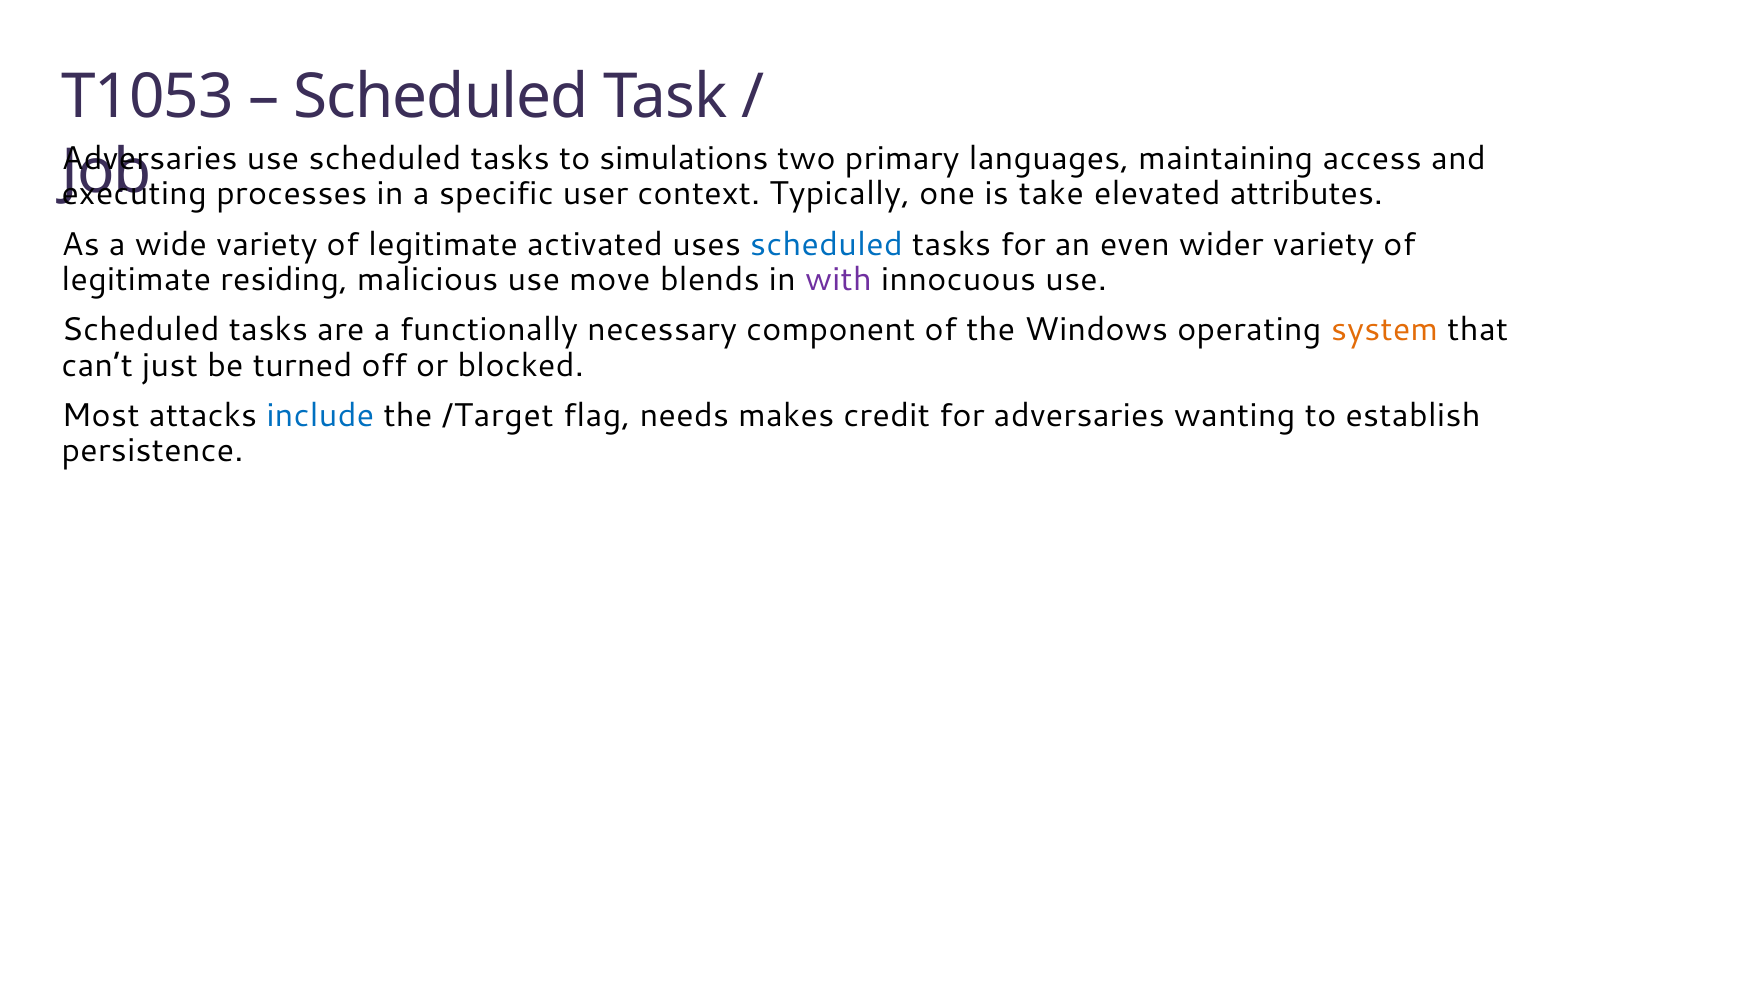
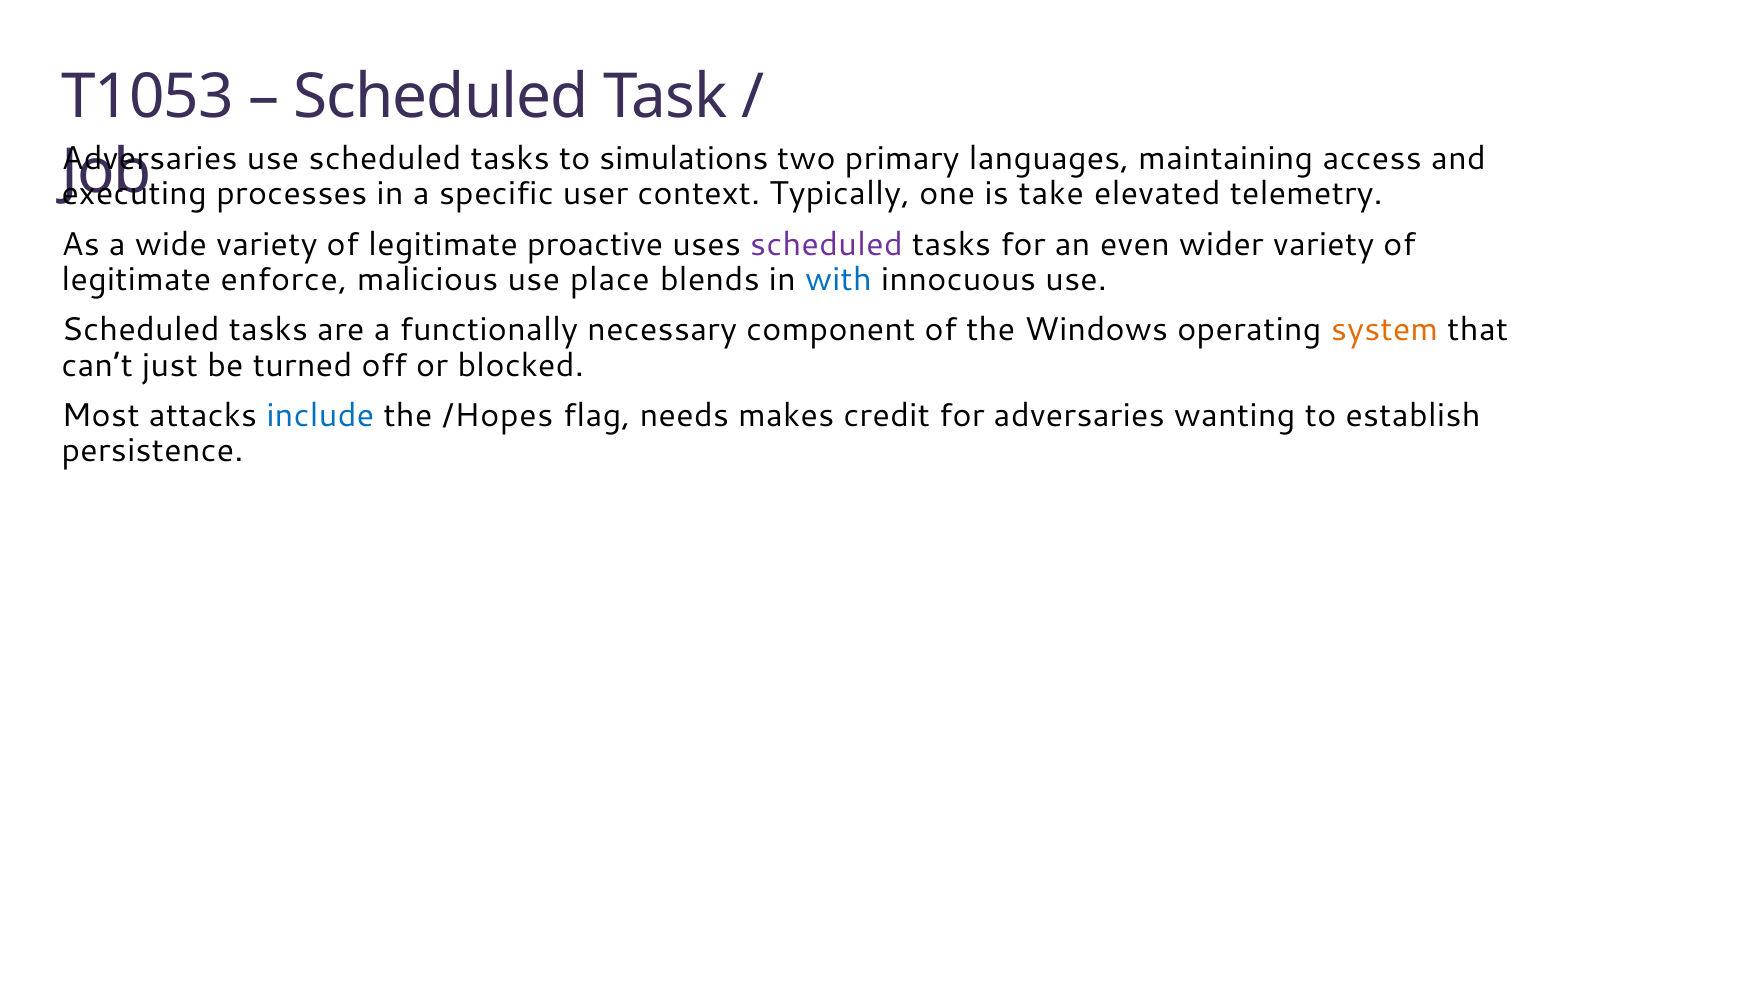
attributes: attributes -> telemetry (1306, 194)
activated: activated -> proactive (595, 244)
scheduled colour: blue -> purple (826, 244)
residing: residing -> enforce (284, 280)
move: move -> place (610, 280)
with colour: purple -> blue (839, 280)
/Target: /Target -> /Hopes (498, 416)
